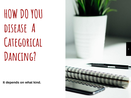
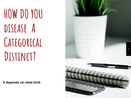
Dancing: Dancing -> Distinct (20, 57)
